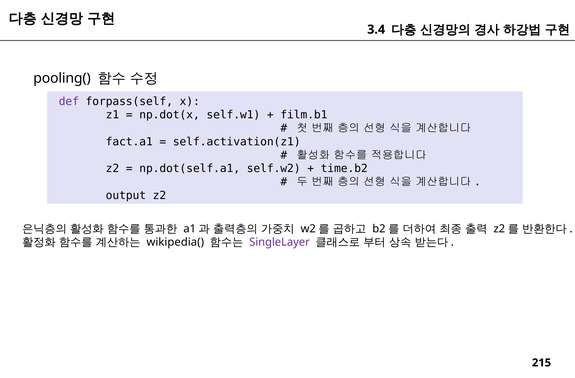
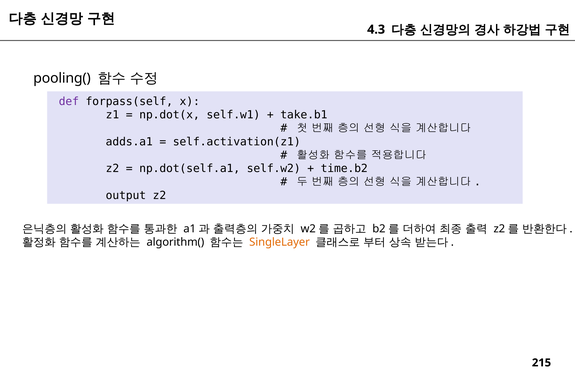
3.4: 3.4 -> 4.3 (376, 29)
film.b1: film.b1 -> take.b1 (304, 115)
fact.a1: fact.a1 -> adds.a1 (129, 142)
wikipedia(: wikipedia( -> algorithm( (175, 242)
SingleLayer colour: purple -> orange (280, 242)
